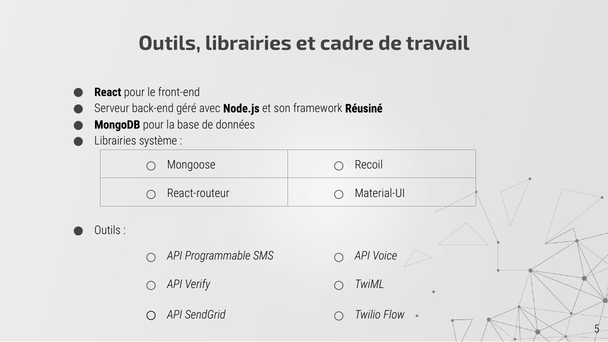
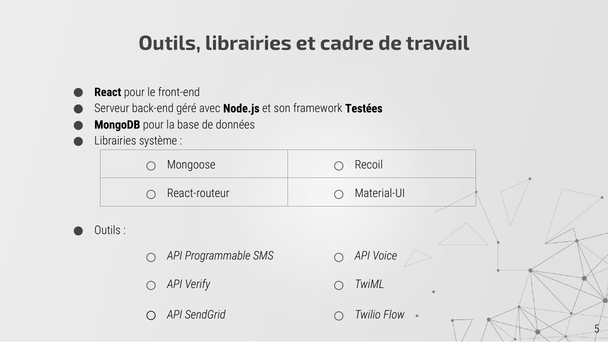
Réusiné: Réusiné -> Testées (364, 108)
